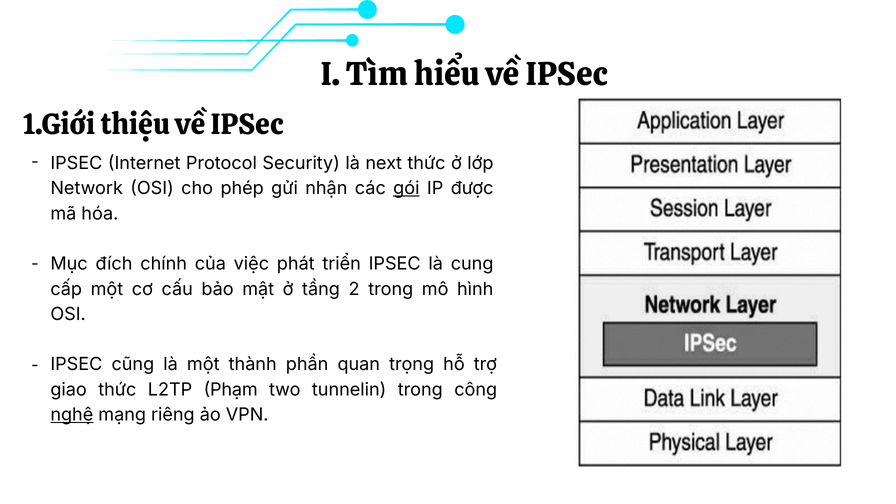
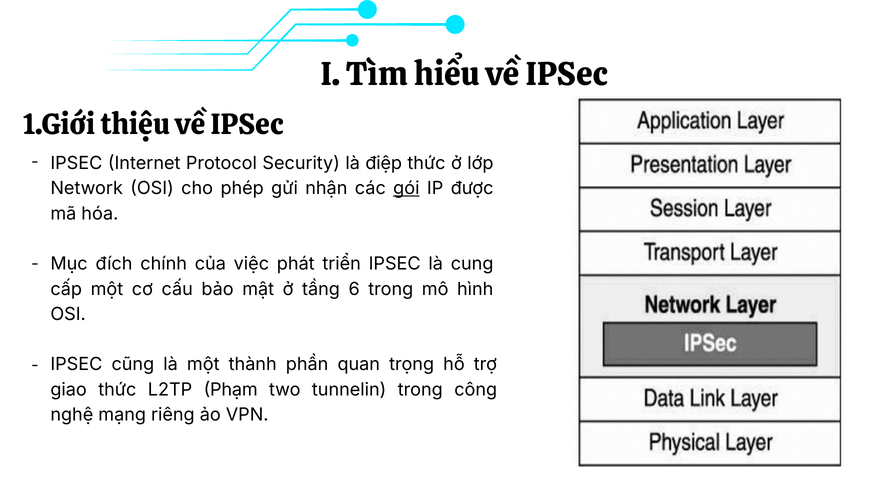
next: next -> điệp (384, 163)
2: 2 -> 6 (354, 289)
nghệ underline: present -> none (72, 415)
